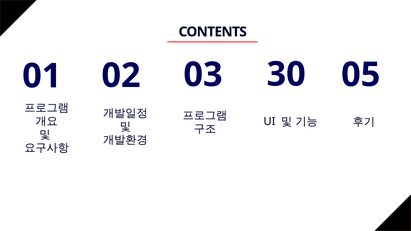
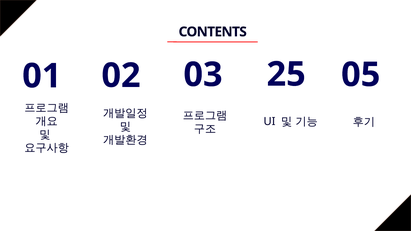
30: 30 -> 25 (286, 74)
